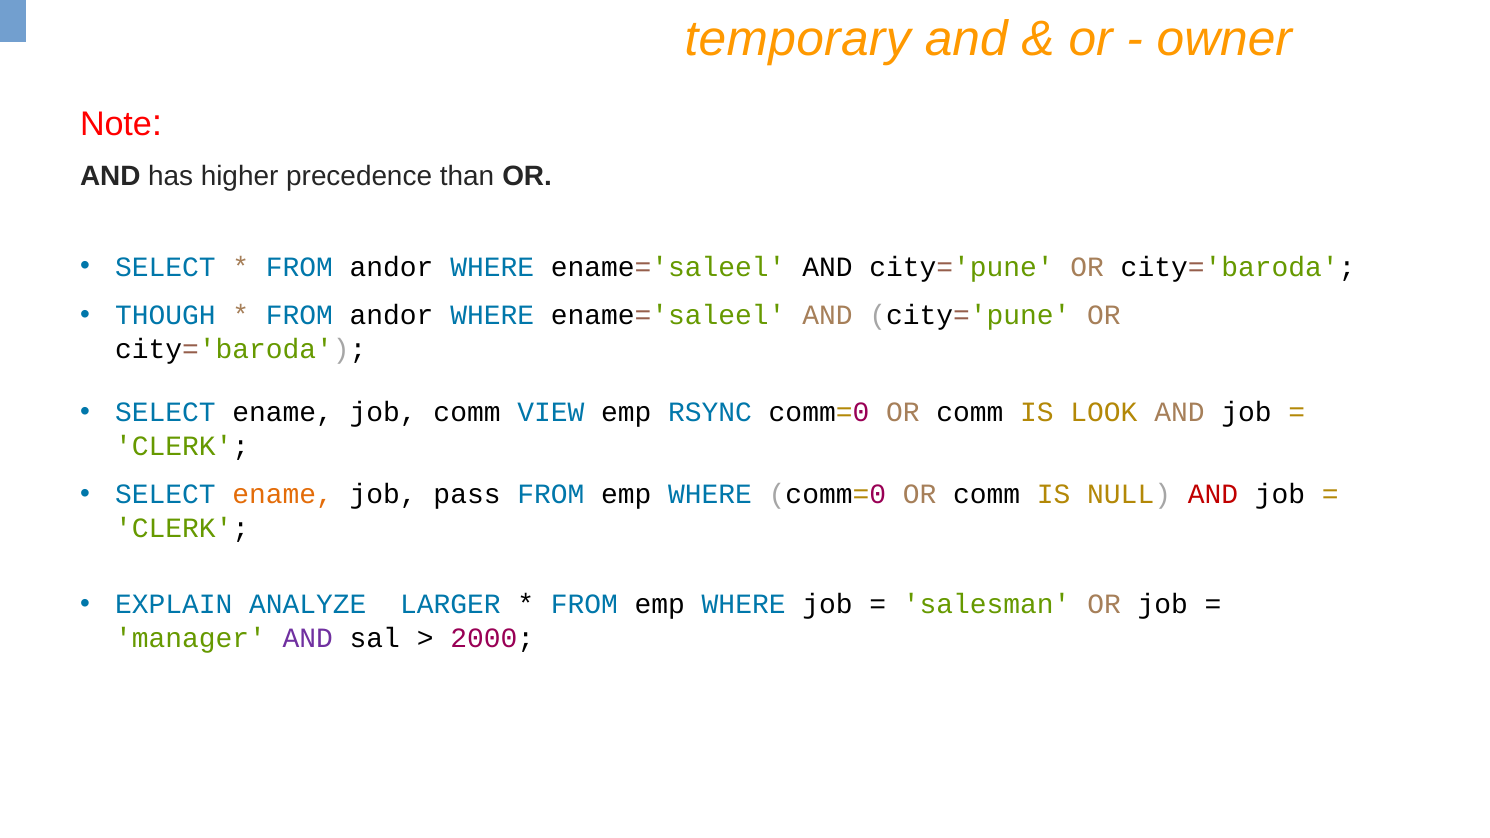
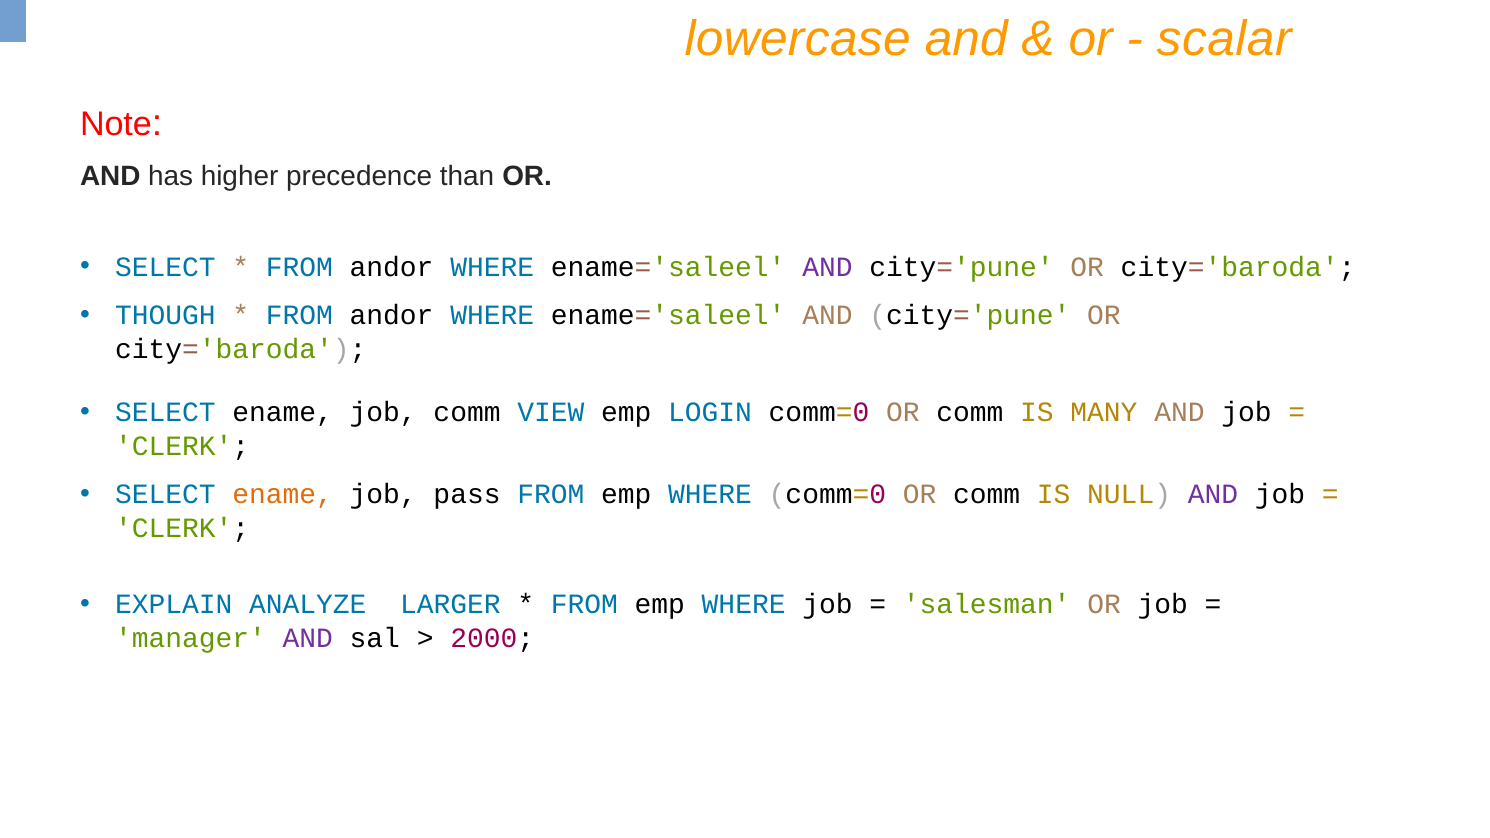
temporary: temporary -> lowercase (798, 39)
owner: owner -> scalar (1224, 39)
AND colour: black -> purple (827, 267)
RSYNC: RSYNC -> LOGIN (710, 412)
LOOK: LOOK -> MANY (1104, 412)
AND colour: red -> purple (1213, 494)
